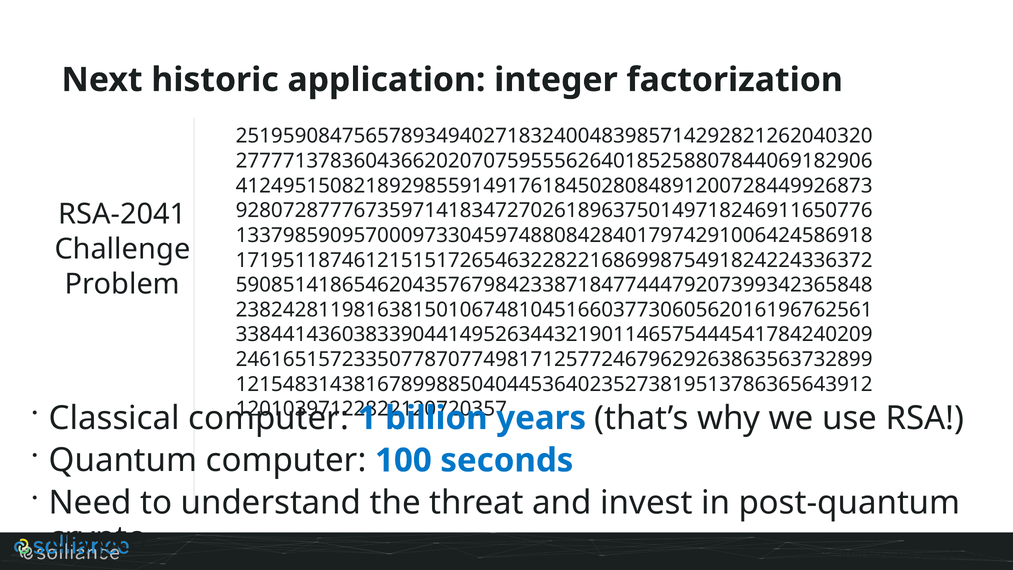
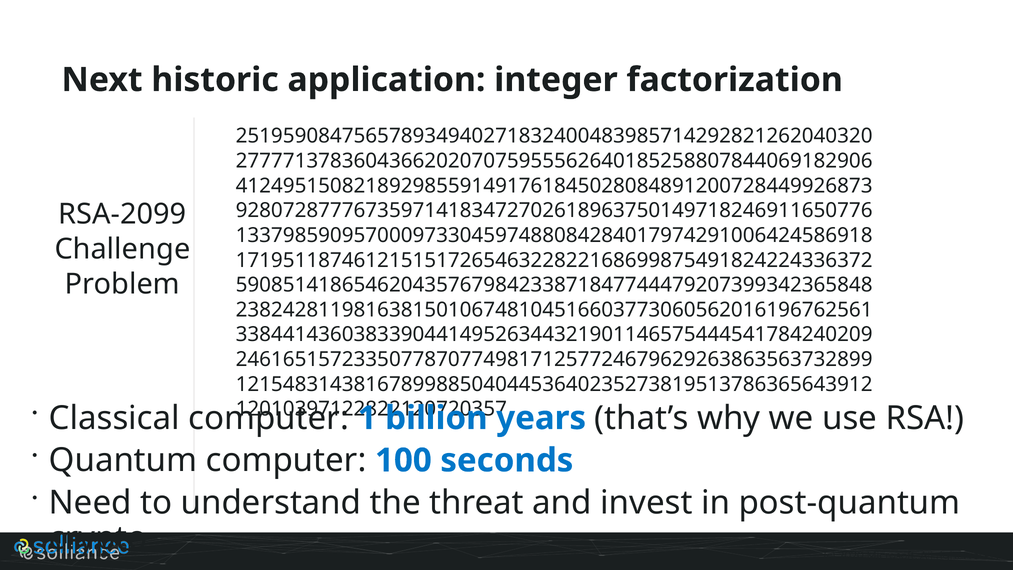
RSA-2041: RSA-2041 -> RSA-2099 (122, 214)
